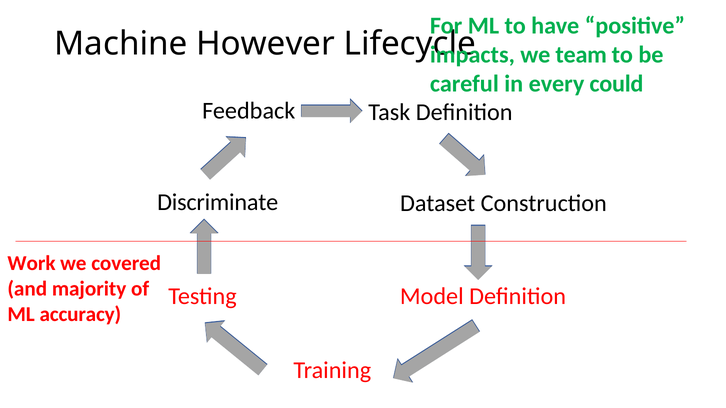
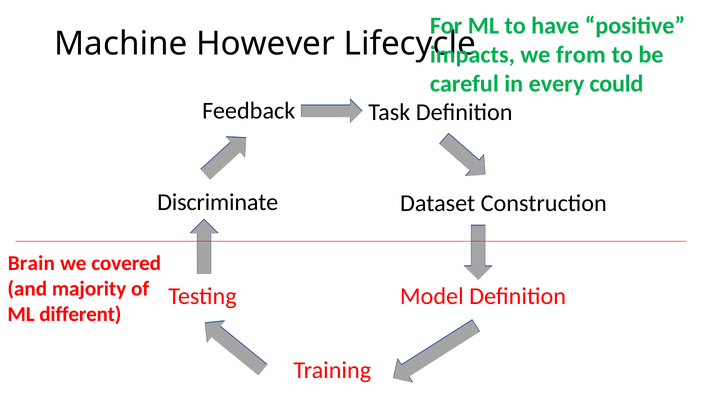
team: team -> from (581, 55)
Work: Work -> Brain (31, 264)
accuracy: accuracy -> different (80, 315)
